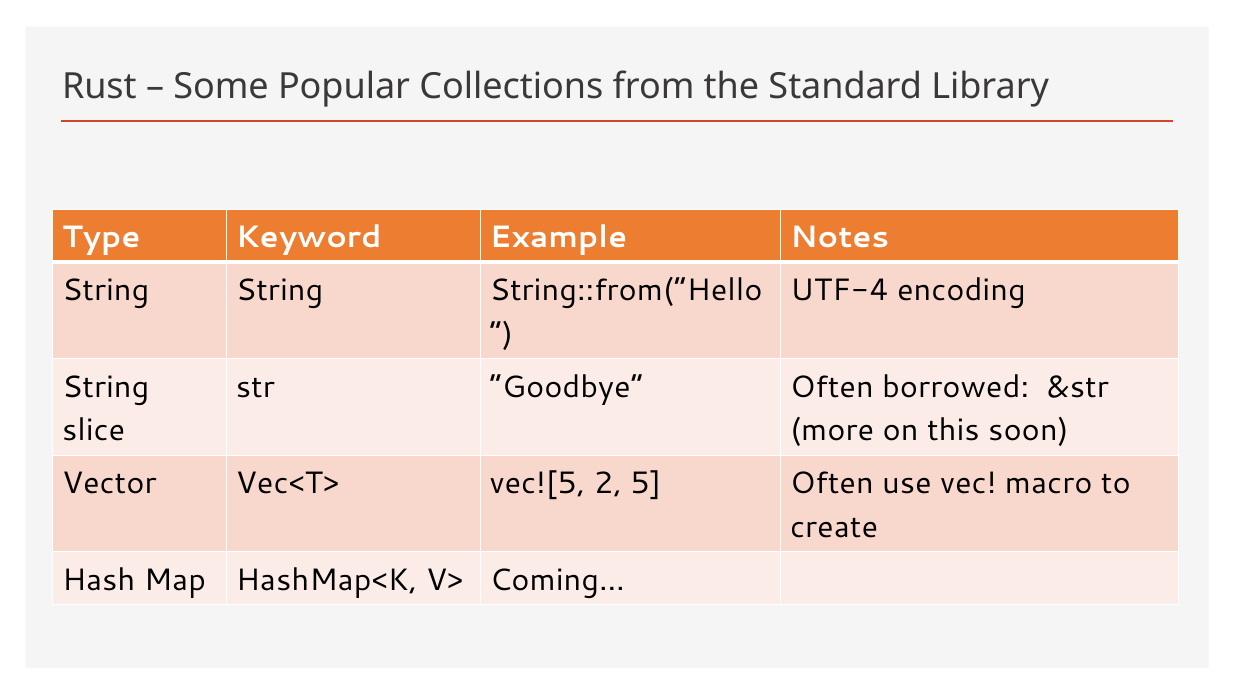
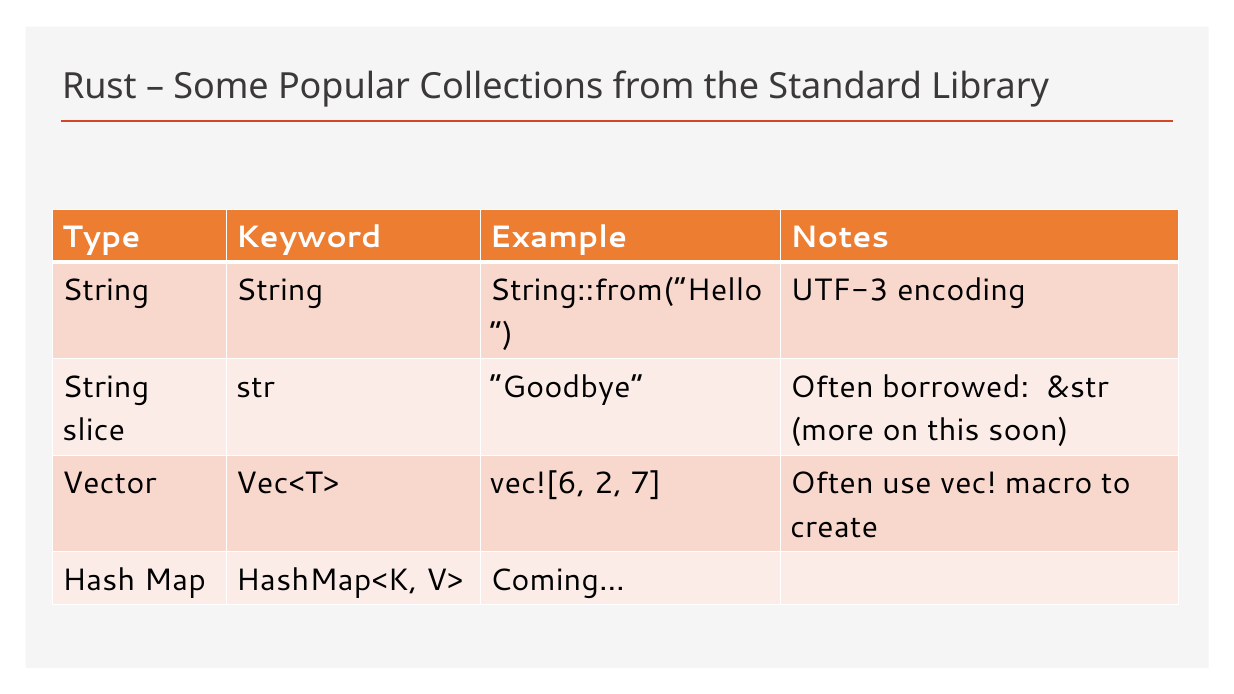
UTF-4: UTF-4 -> UTF-3 (839, 290)
vec![5: vec![5 -> vec![6 (538, 484)
5: 5 -> 7 (646, 484)
